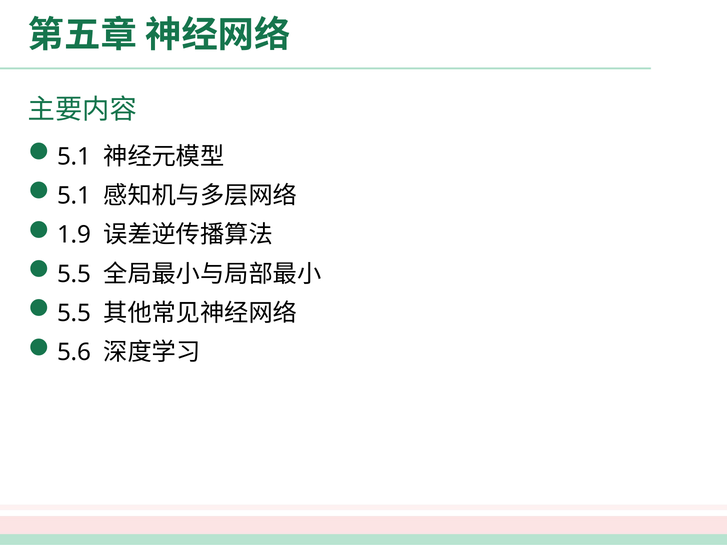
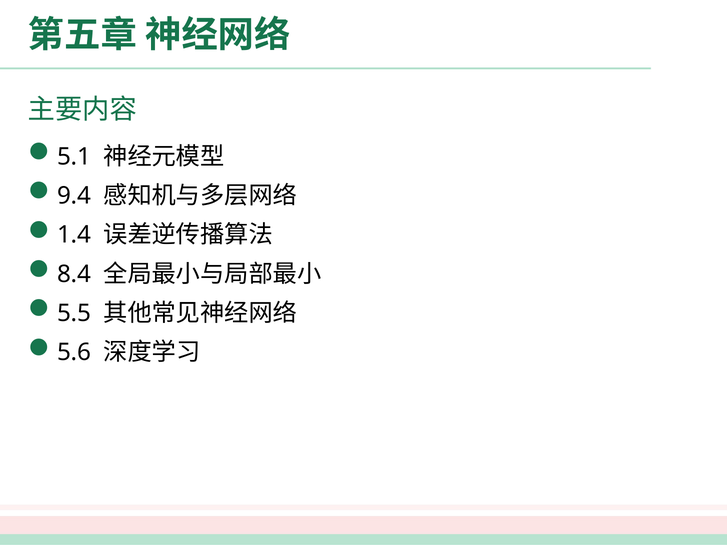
5.1: 5.1 -> 9.4 (74, 196)
1.9: 1.9 -> 1.4 (74, 235)
5.5: 5.5 -> 8.4 (74, 274)
